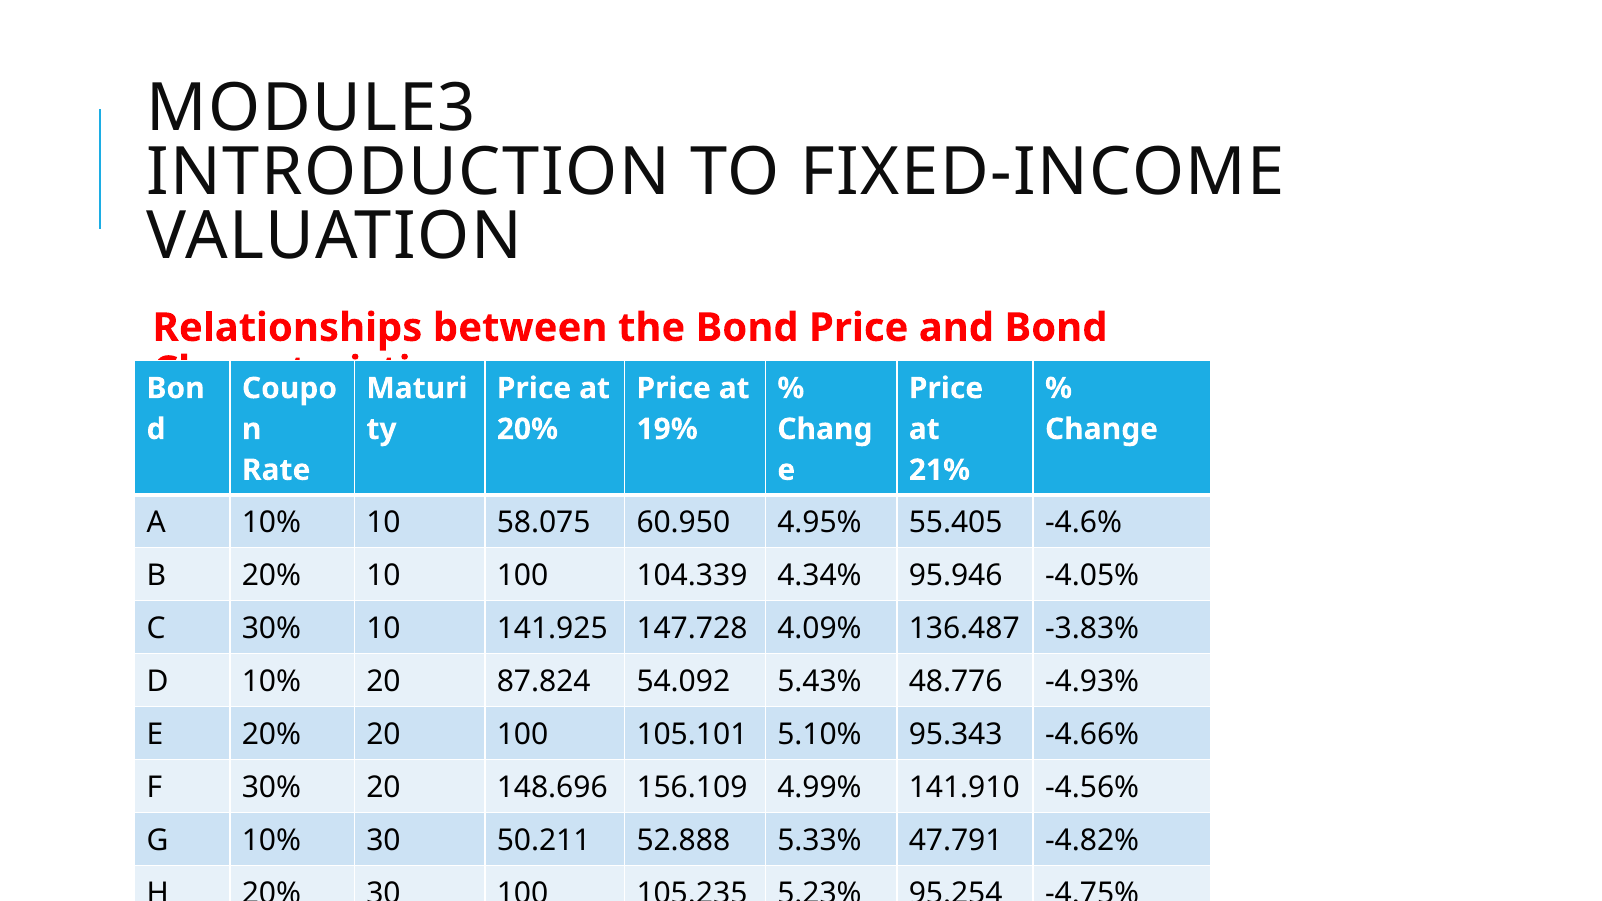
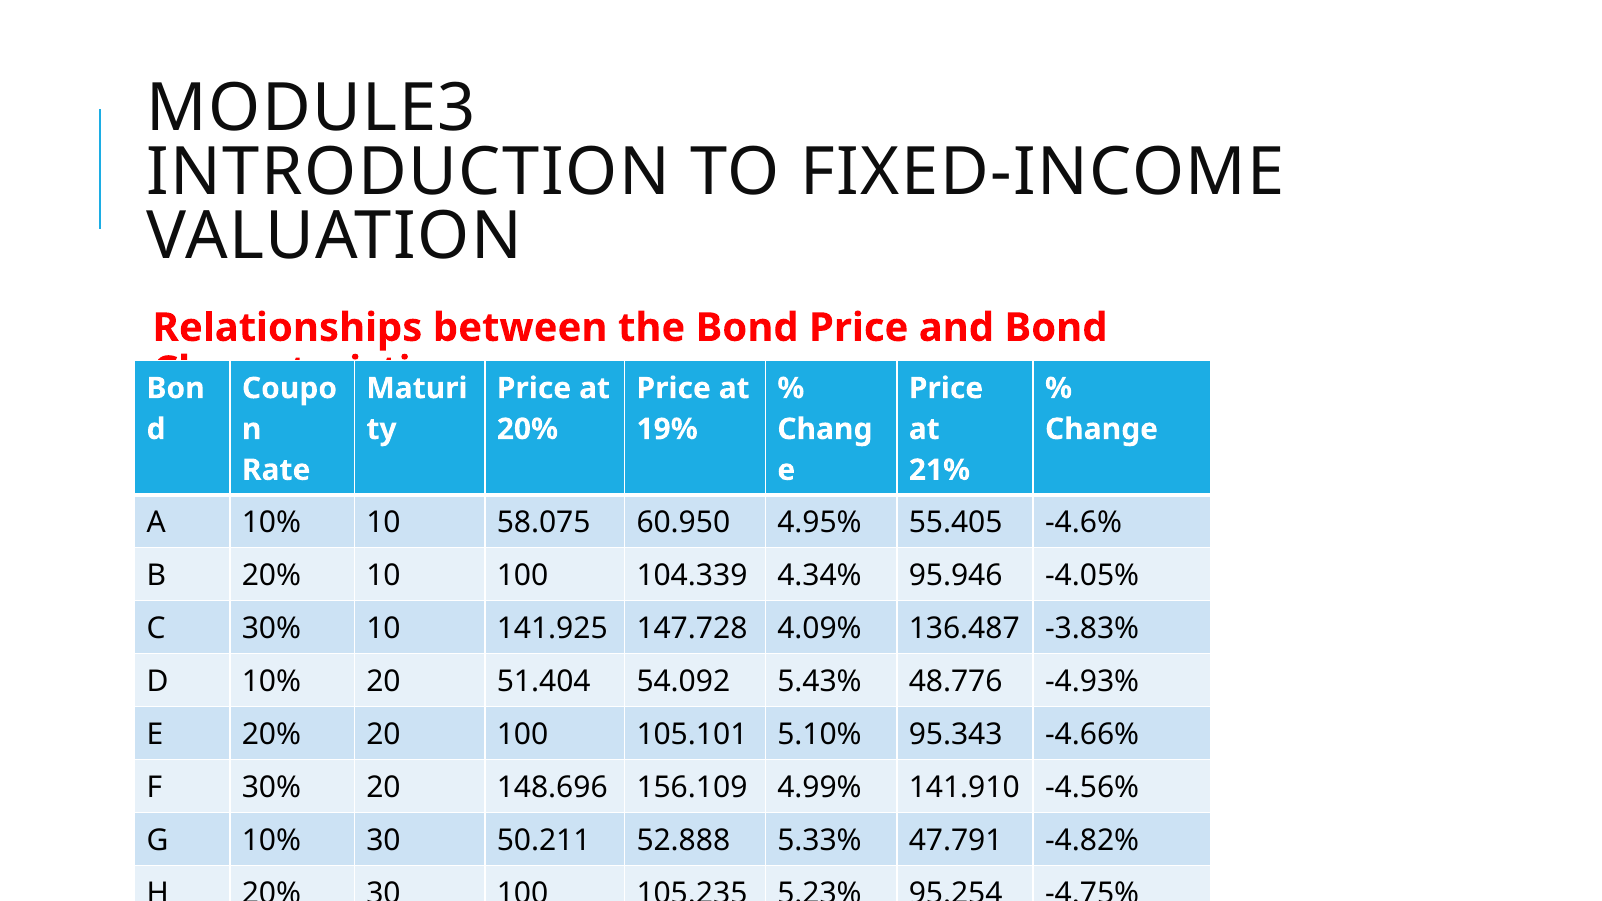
87.824: 87.824 -> 51.404 (544, 682)
